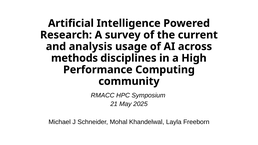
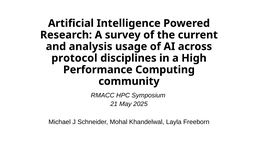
methods: methods -> protocol (74, 58)
